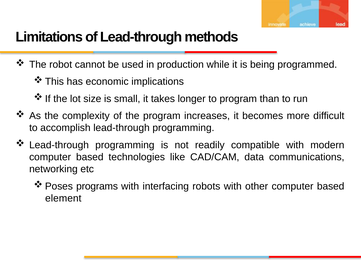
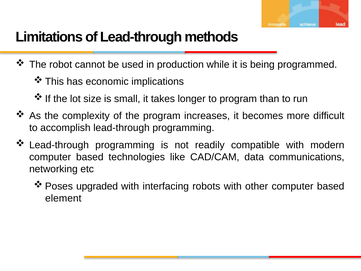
programs: programs -> upgraded (97, 186)
